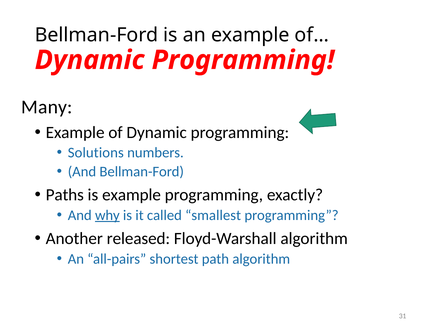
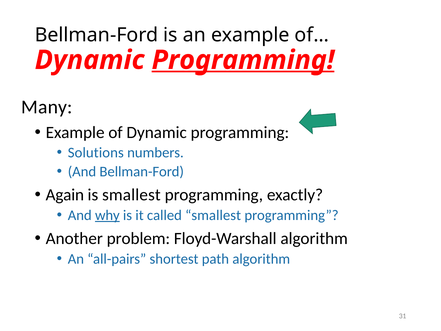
Programming underline: none -> present (243, 60)
Paths: Paths -> Again (65, 195)
is example: example -> smallest (131, 195)
released: released -> problem (138, 238)
